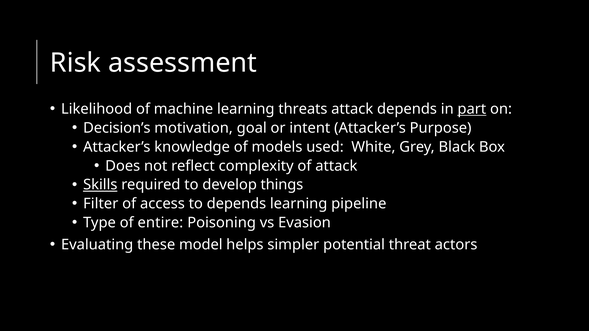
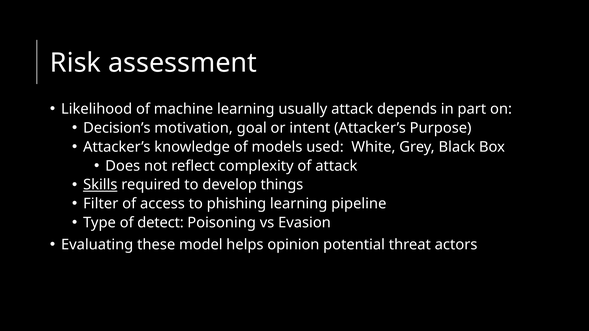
threats: threats -> usually (303, 109)
part underline: present -> none (472, 109)
to depends: depends -> phishing (236, 204)
entire: entire -> detect (161, 223)
simpler: simpler -> opinion (293, 245)
